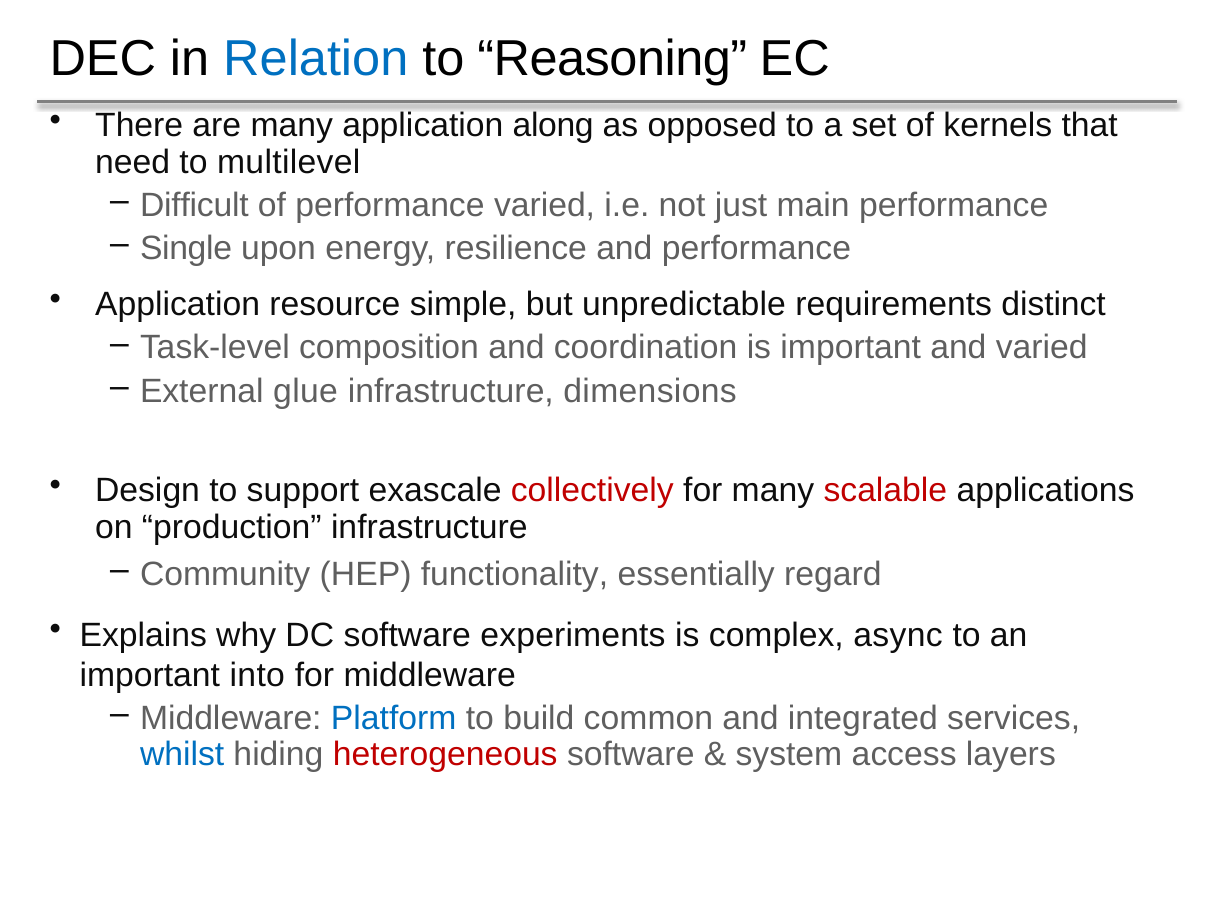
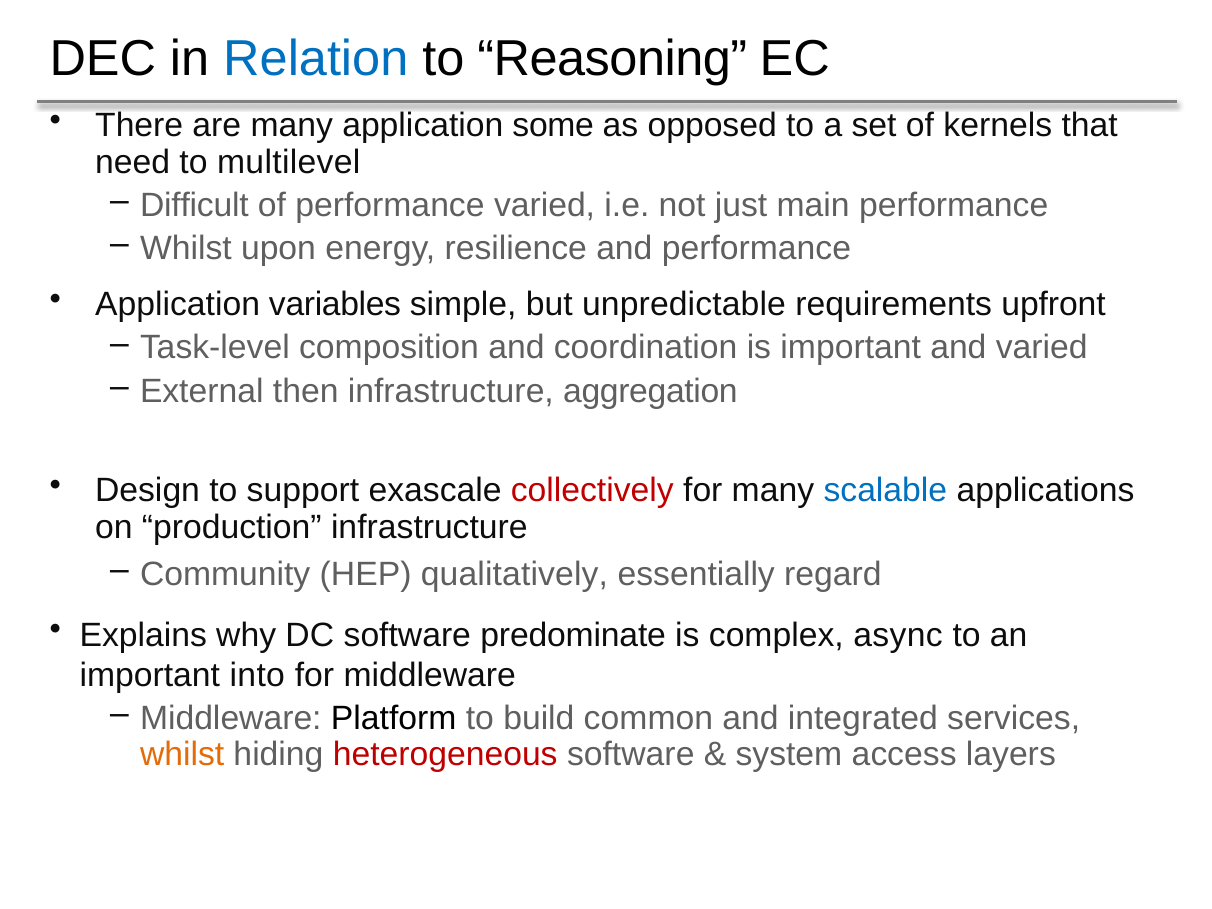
along: along -> some (553, 126)
Single: Single -> Whilst (186, 248)
resource: resource -> variables (335, 305)
distinct: distinct -> upfront (1054, 305)
glue: glue -> then (306, 391)
dimensions: dimensions -> aggregation (650, 391)
scalable colour: red -> blue (885, 491)
functionality: functionality -> qualitatively (514, 575)
experiments: experiments -> predominate (573, 635)
Platform colour: blue -> black (394, 718)
whilst colour: blue -> orange (182, 754)
